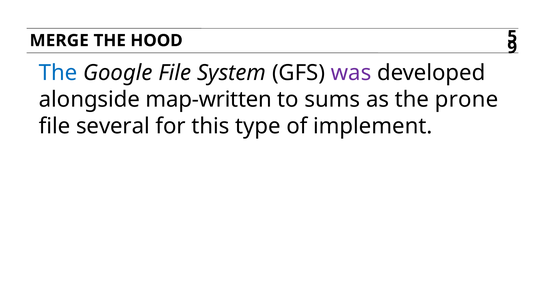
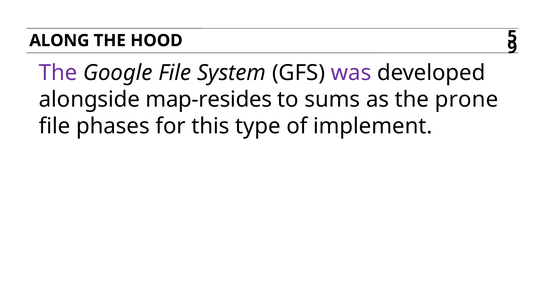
MERGE: MERGE -> ALONG (59, 41)
The colour: blue -> purple (58, 73)
map-written: map-written -> map-resides (209, 100)
several: several -> phases (113, 126)
